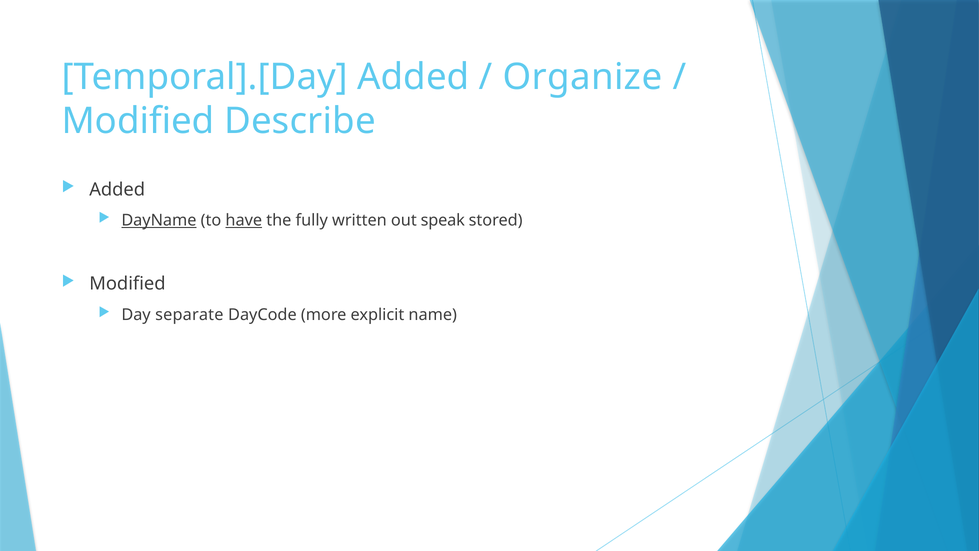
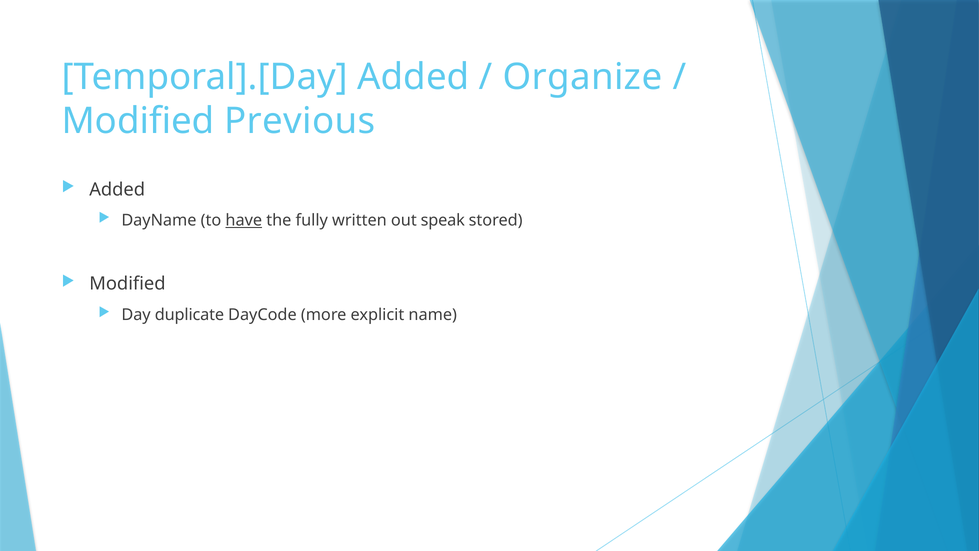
Describe: Describe -> Previous (300, 121)
DayName underline: present -> none (159, 220)
separate: separate -> duplicate (189, 315)
